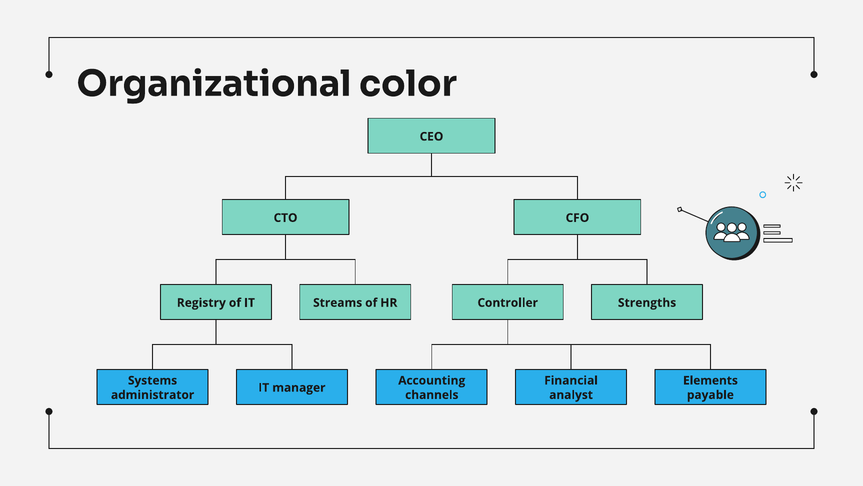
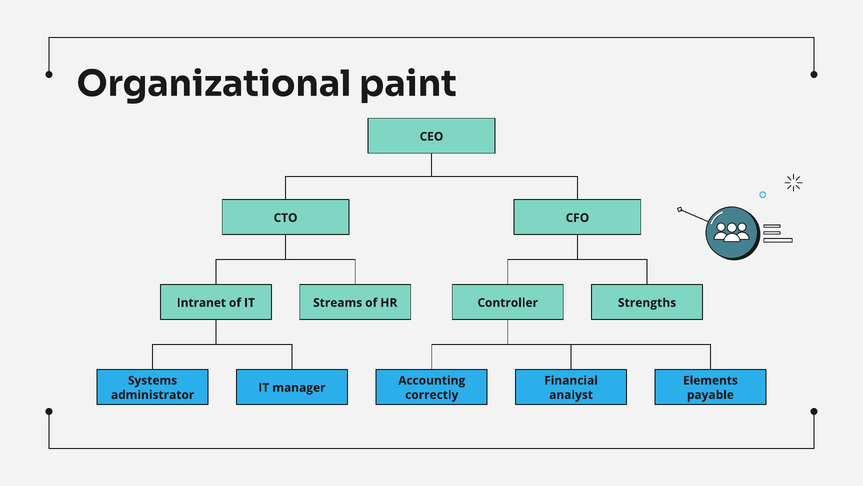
color: color -> paint (408, 84)
Registry: Registry -> Intranet (201, 302)
channels: channels -> correctly (432, 395)
